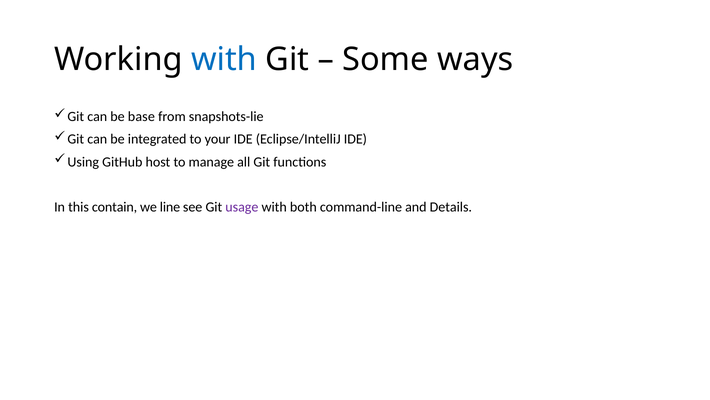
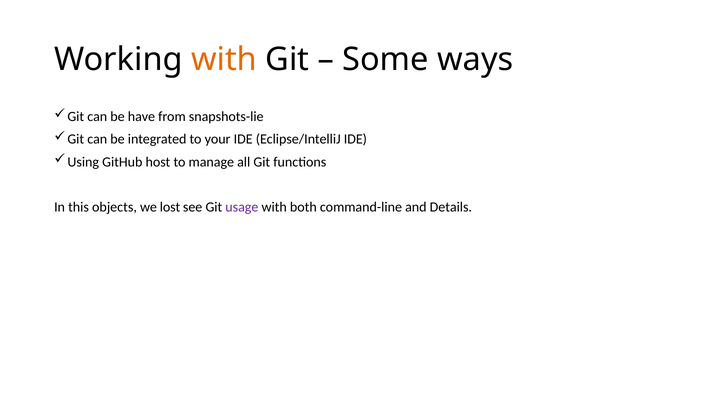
with colour: blue -> orange (224, 60)
base: base -> have (141, 116)
contain: contain -> objects (114, 207)
line: line -> lost (170, 207)
